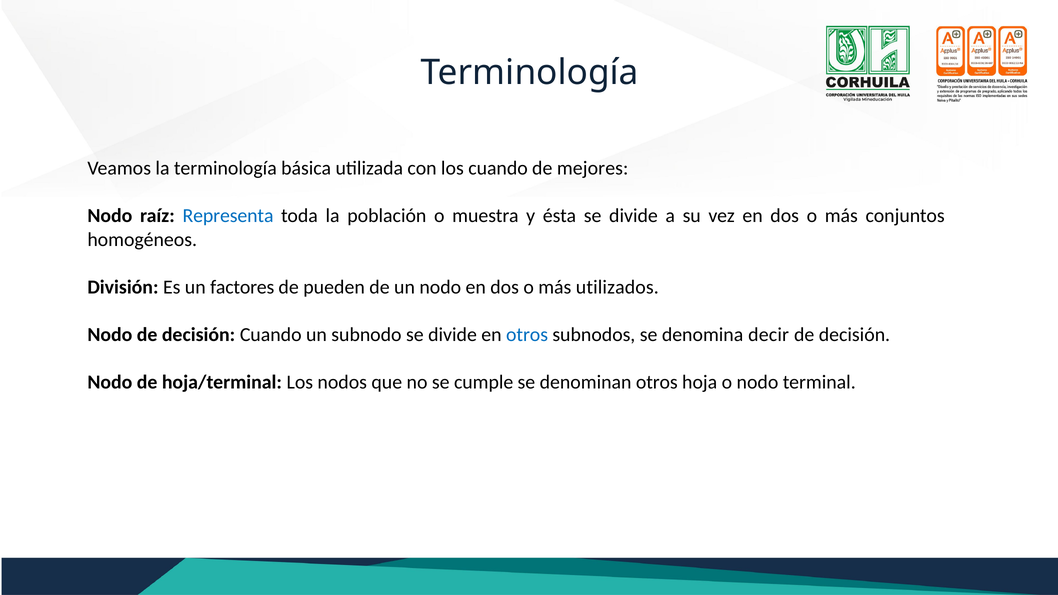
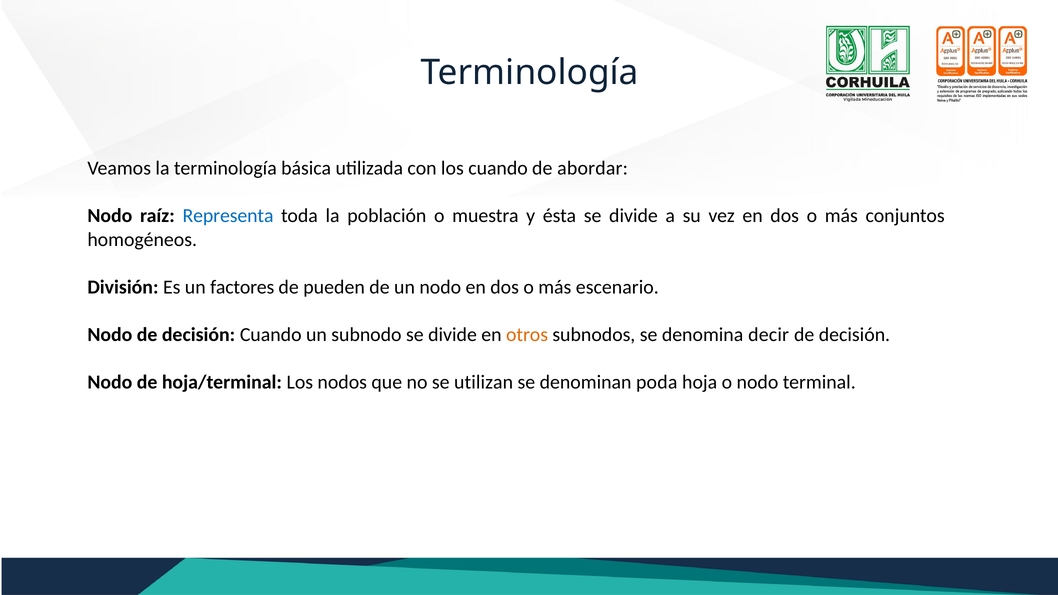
mejores: mejores -> abordar (593, 168)
utilizados: utilizados -> escenario (617, 287)
otros colour: blue -> orange (527, 335)
cumple: cumple -> utilizan (484, 382)
denominan otros: otros -> poda (657, 382)
